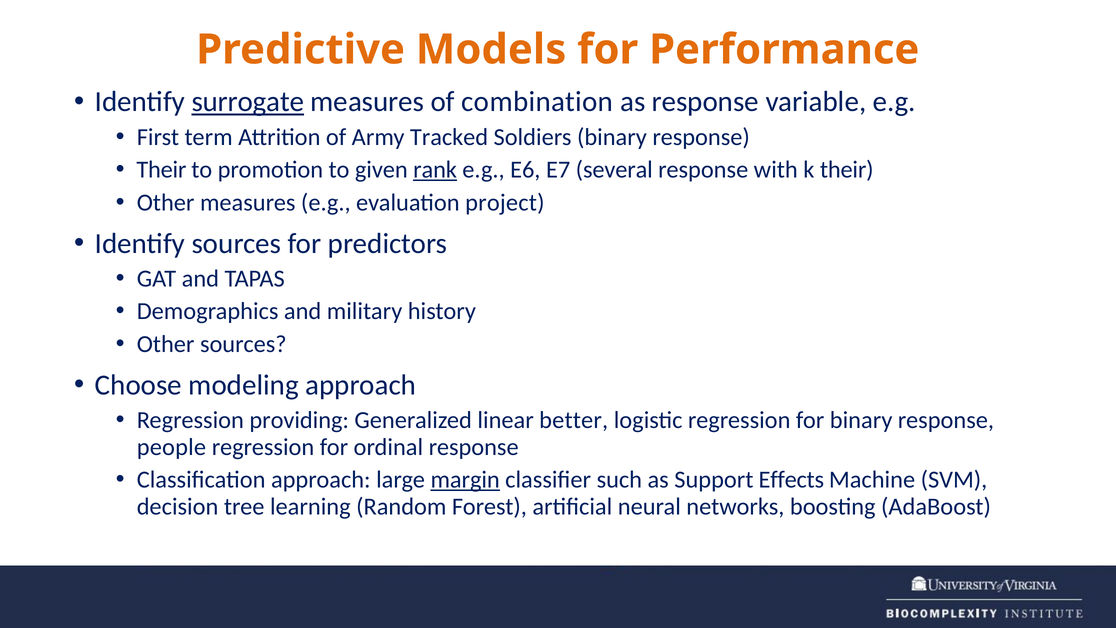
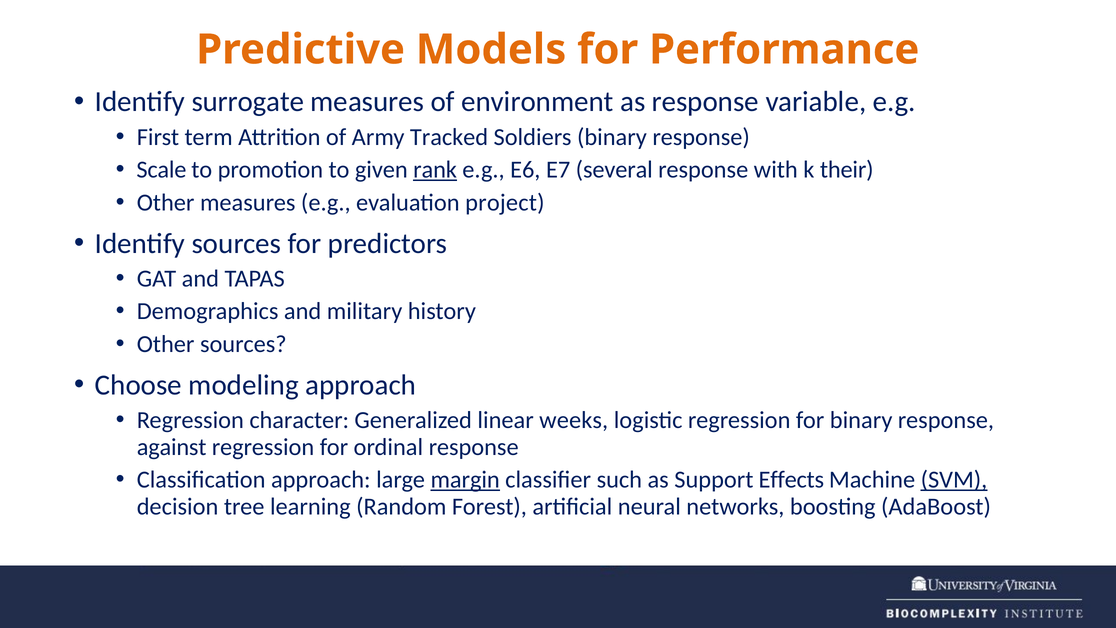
surrogate underline: present -> none (248, 102)
combination: combination -> environment (537, 102)
Their: Their -> Scale (161, 170)
providing: providing -> character (299, 420)
better: better -> weeks (574, 420)
people: people -> against (172, 447)
SVM underline: none -> present (954, 480)
